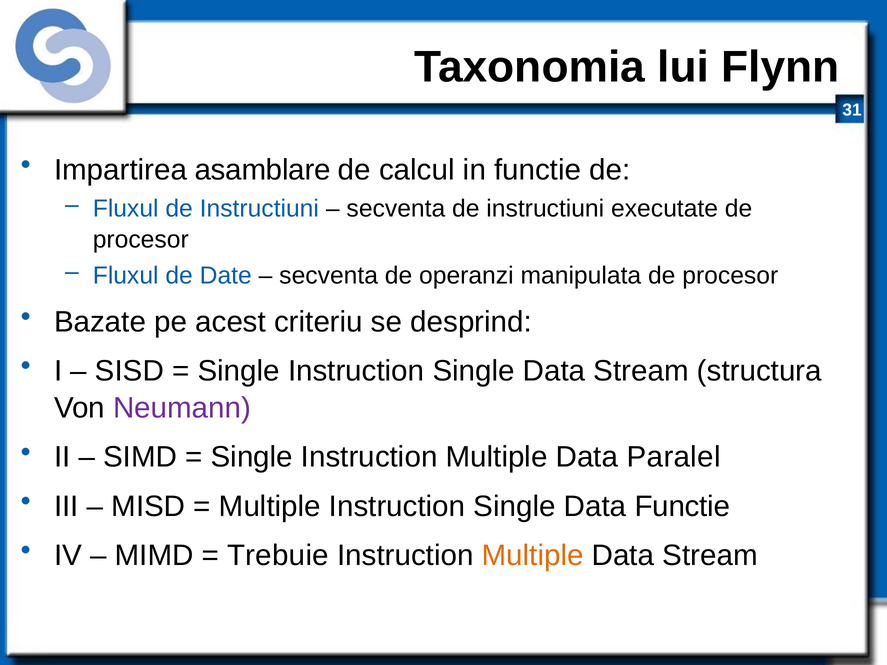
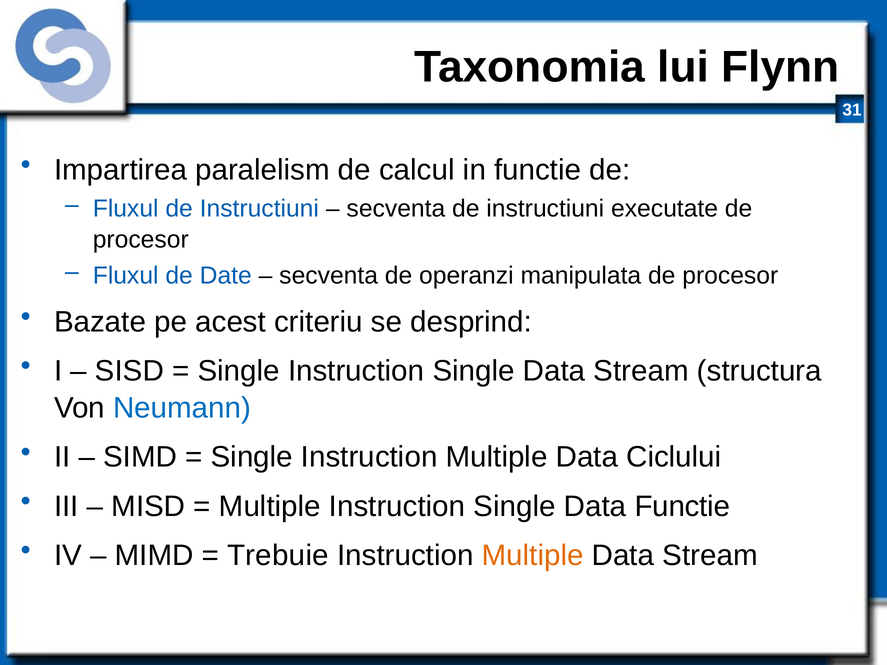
asamblare: asamblare -> paralelism (263, 170)
Neumann colour: purple -> blue (182, 408)
Paralel: Paralel -> Ciclului (674, 457)
